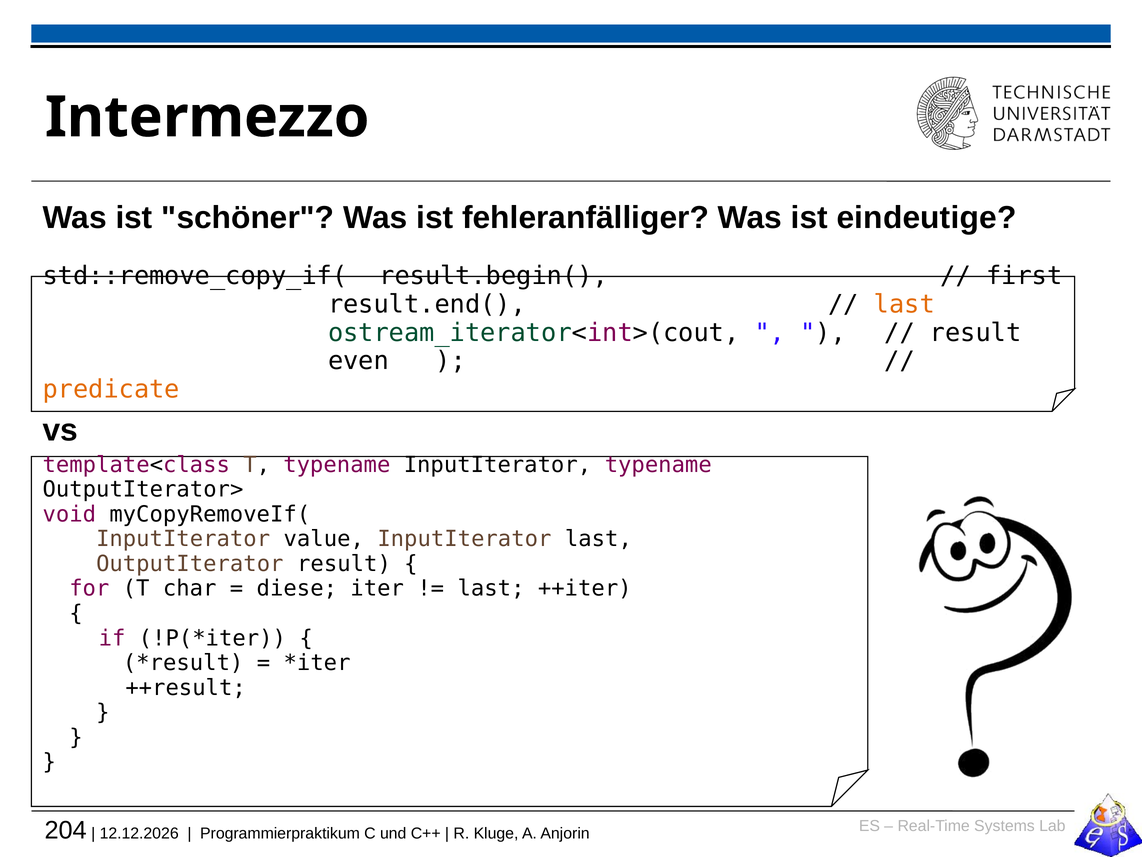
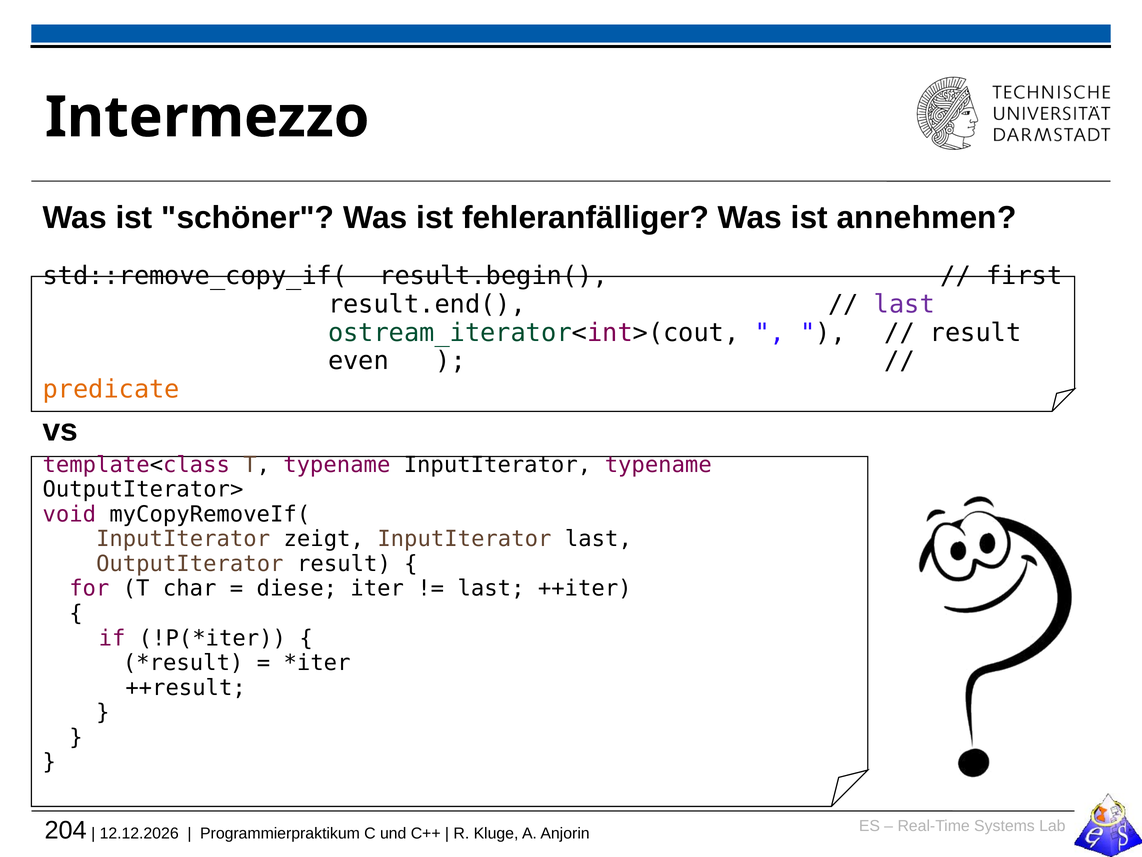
eindeutige: eindeutige -> annehmen (927, 218)
last colour: orange -> purple (904, 304)
value: value -> zeigt (324, 539)
